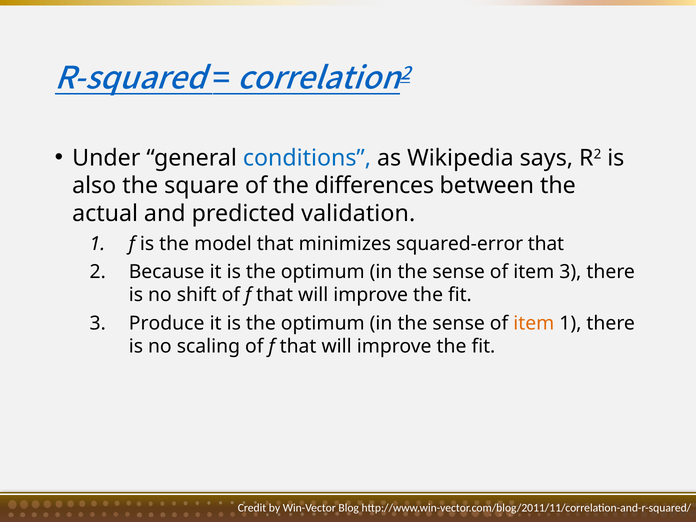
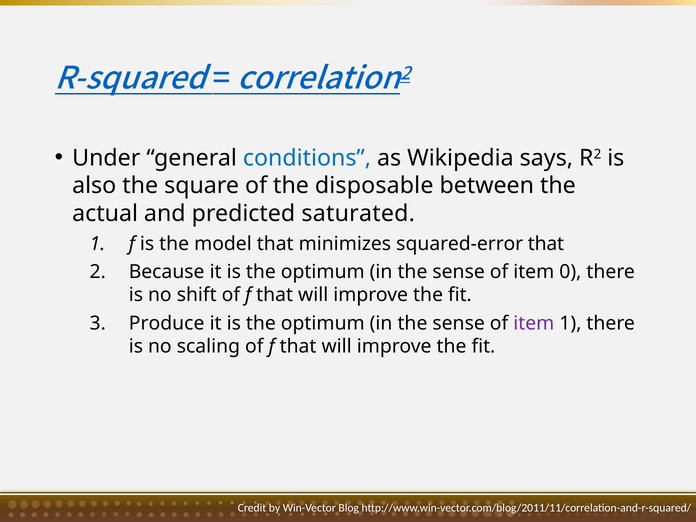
differences: differences -> disposable (374, 186)
validation: validation -> saturated (358, 214)
item 3: 3 -> 0 (570, 272)
item colour: orange -> purple (534, 323)
